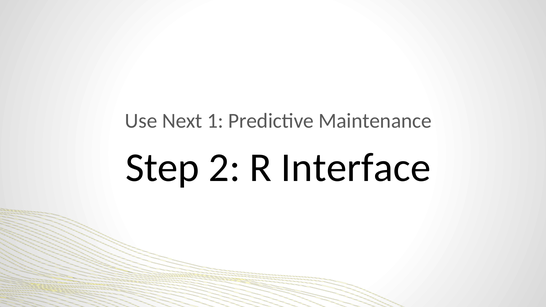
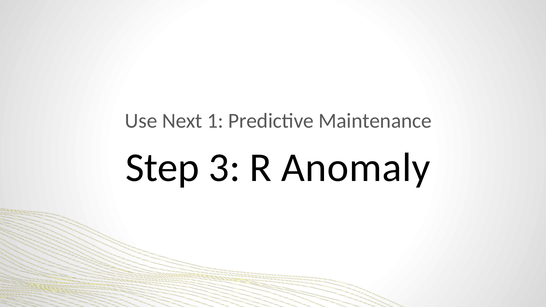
2: 2 -> 3 (224, 168)
Interface: Interface -> Anomaly (356, 168)
